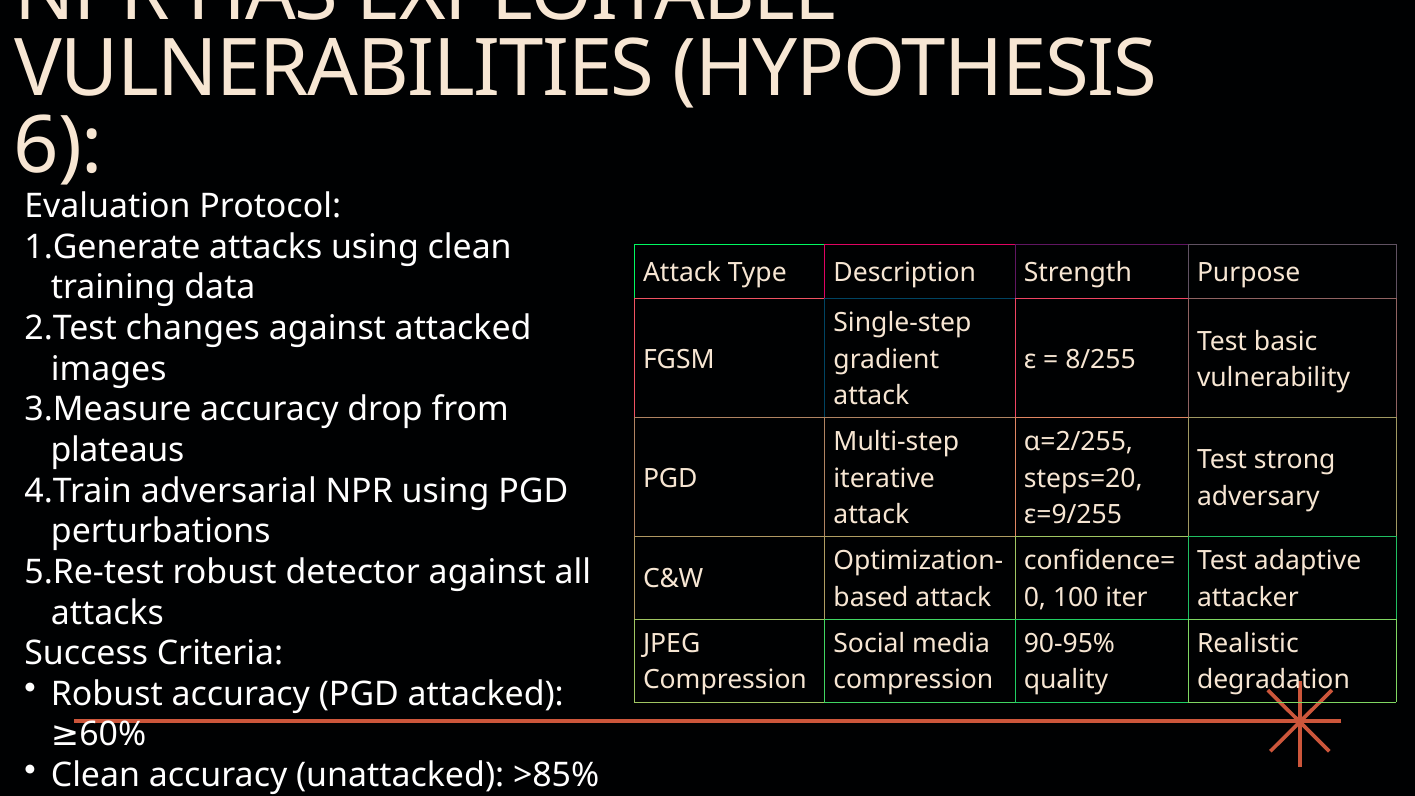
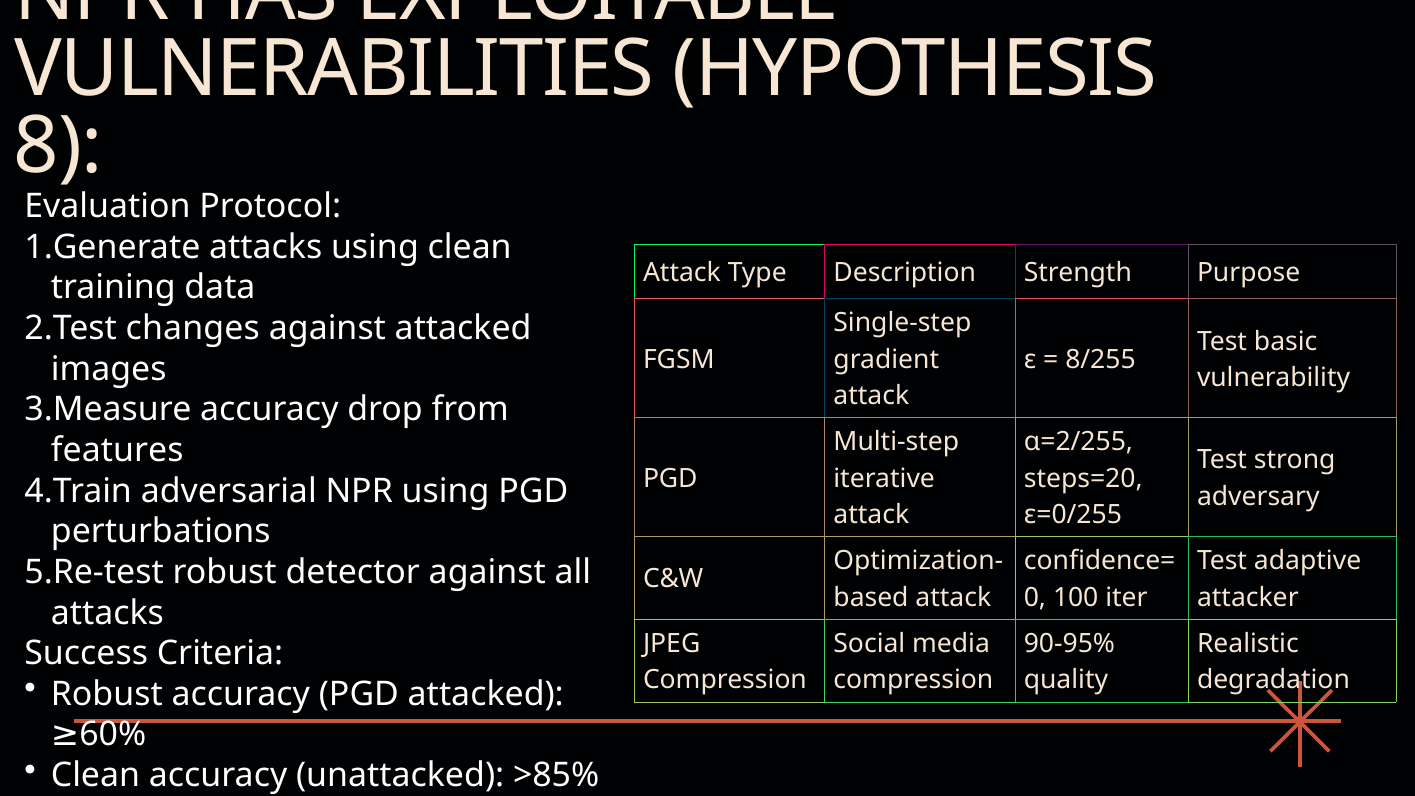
6: 6 -> 8 (59, 146)
plateaus: plateaus -> features (117, 450)
ε=9/255: ε=9/255 -> ε=0/255 (1073, 514)
